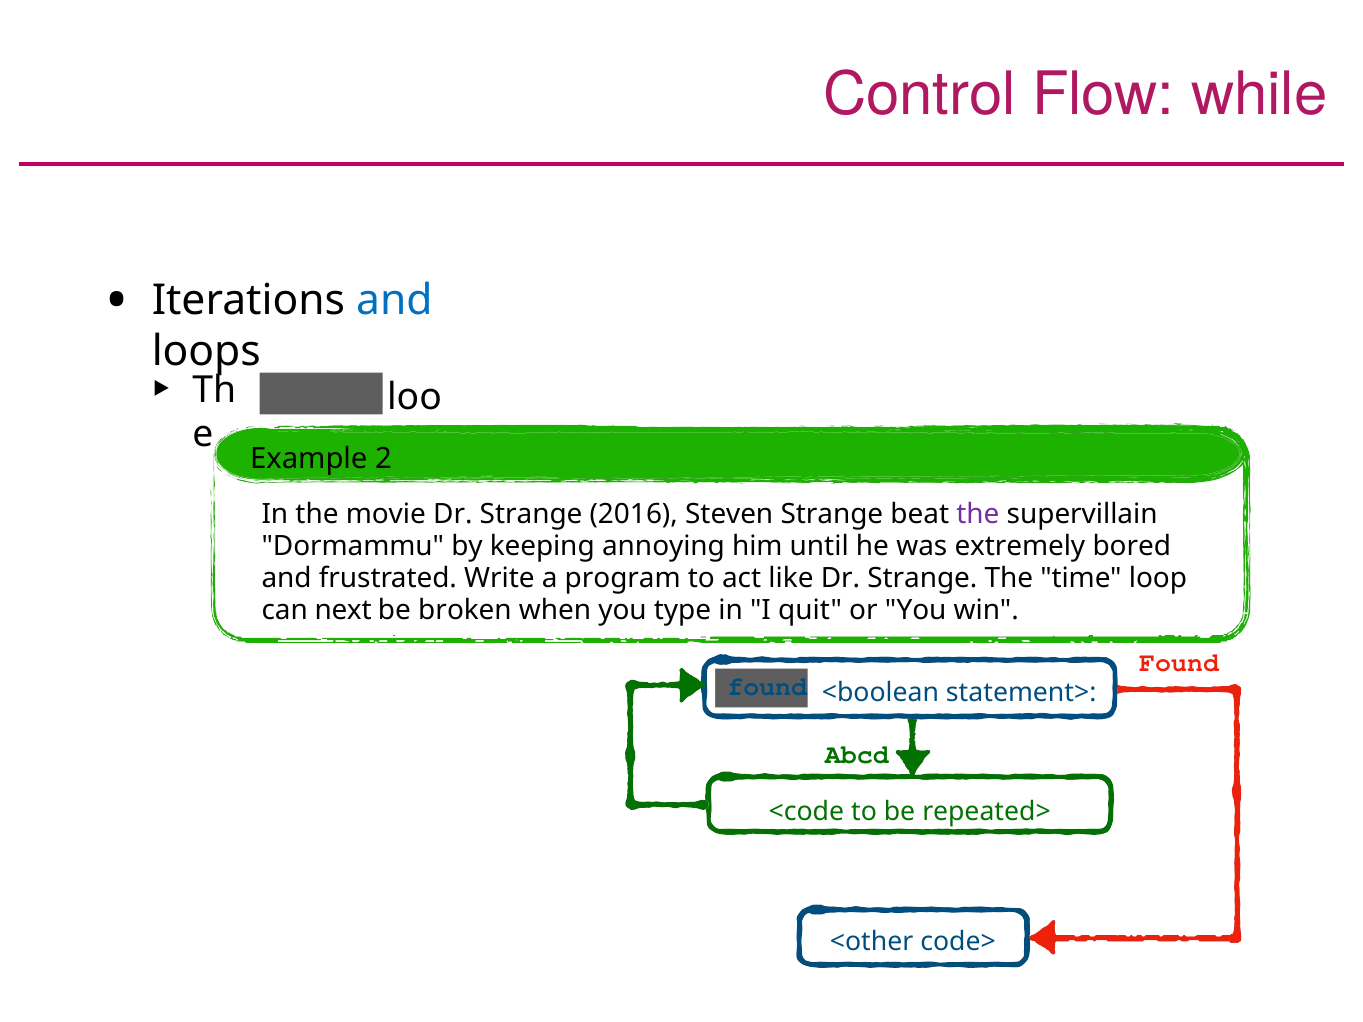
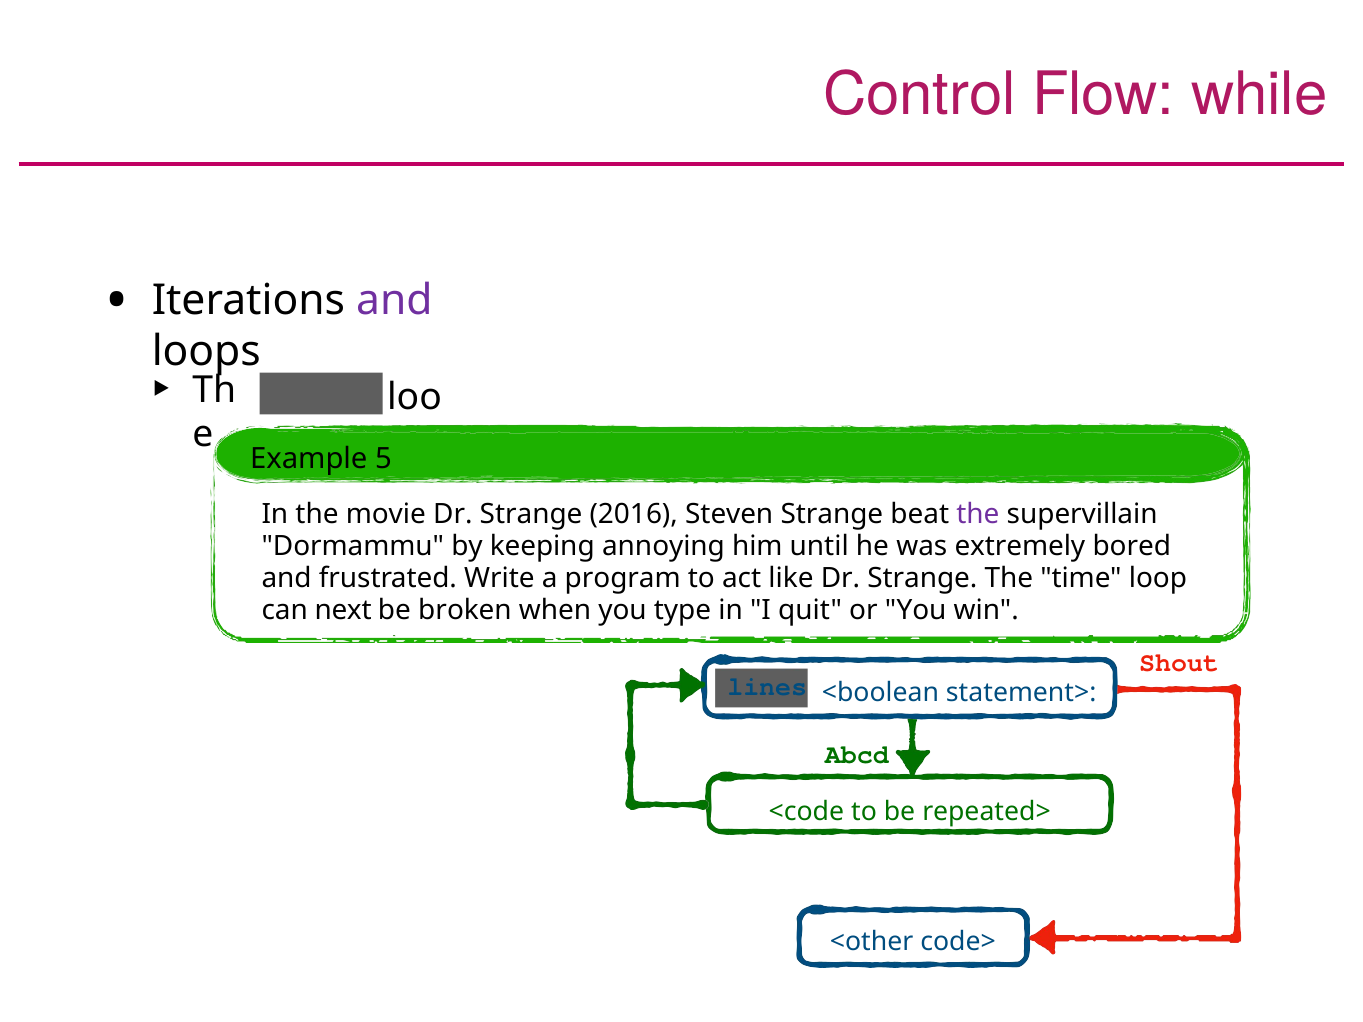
and colour: blue -> purple (394, 301)
2: 2 -> 5 (383, 459)
Found: Found -> Shout (1179, 663)
found: found -> lines (767, 687)
